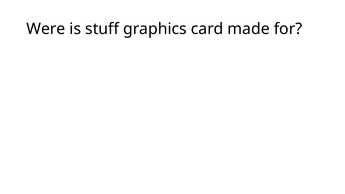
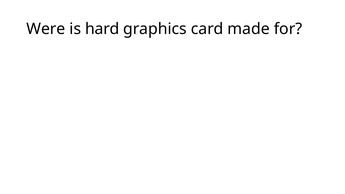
stuff: stuff -> hard (102, 29)
